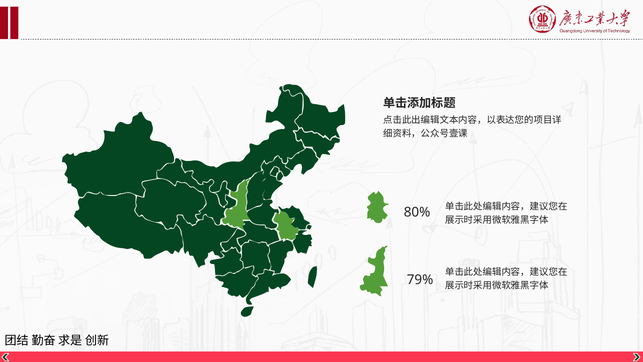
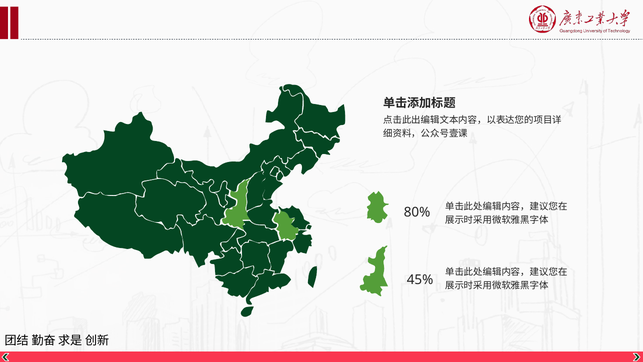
79%: 79% -> 45% (420, 280)
